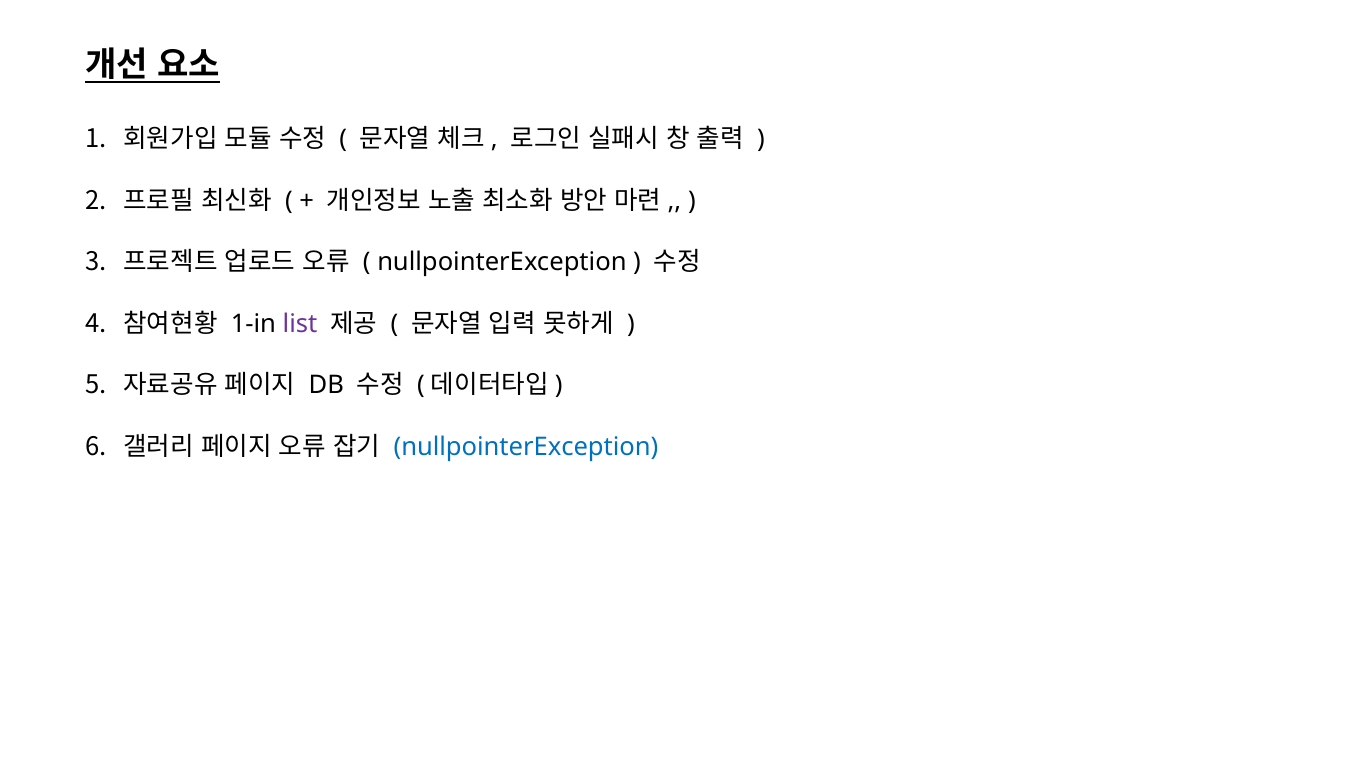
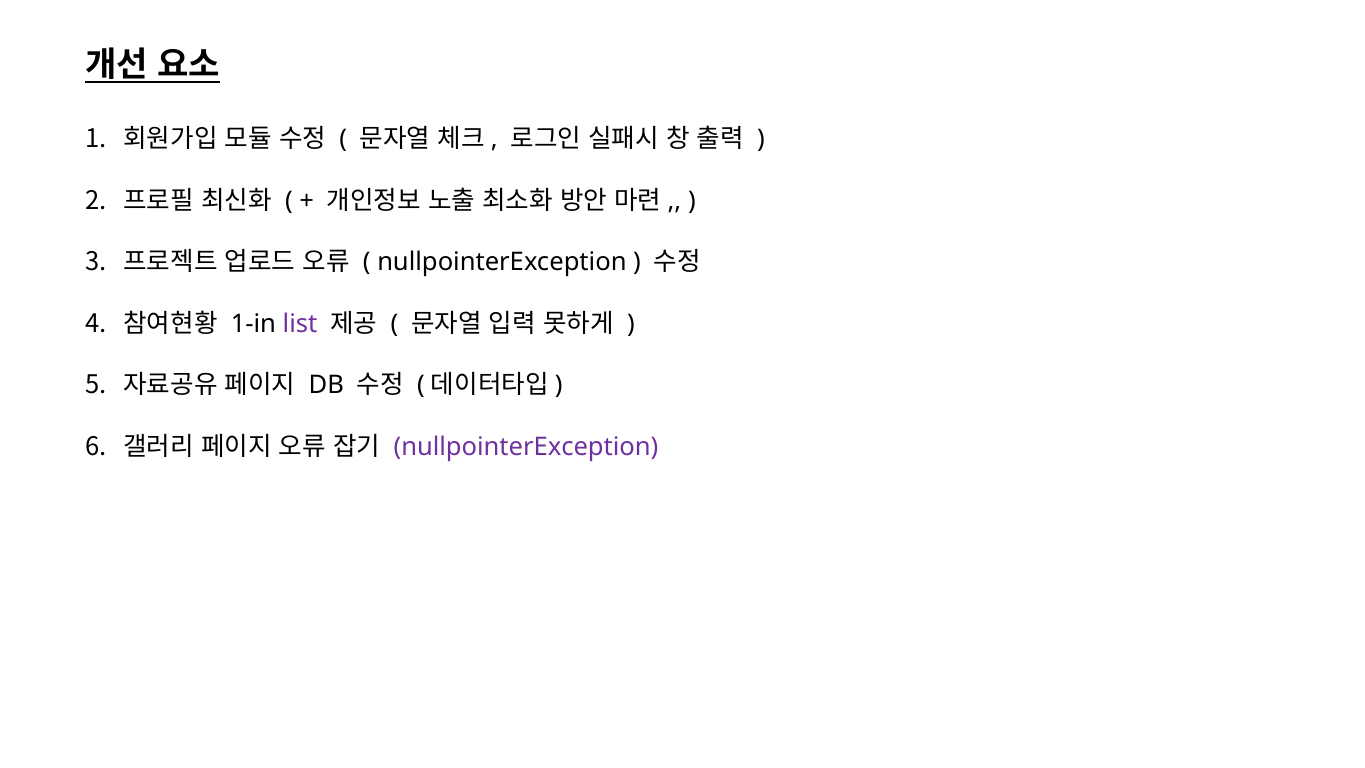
nullpointerException colour: blue -> purple (526, 447)
